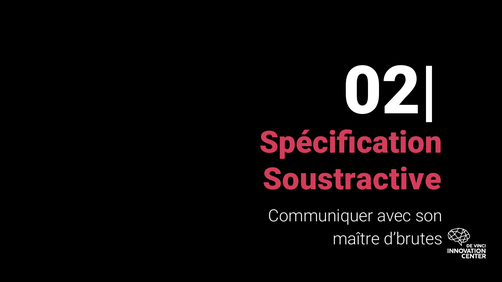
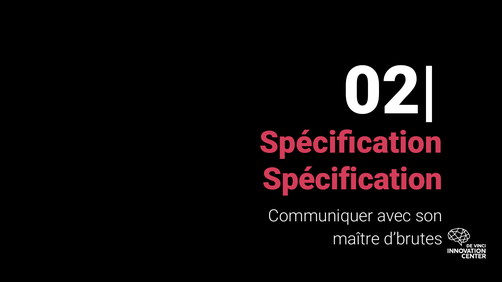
Soustractive: Soustractive -> Spécification (352, 180)
